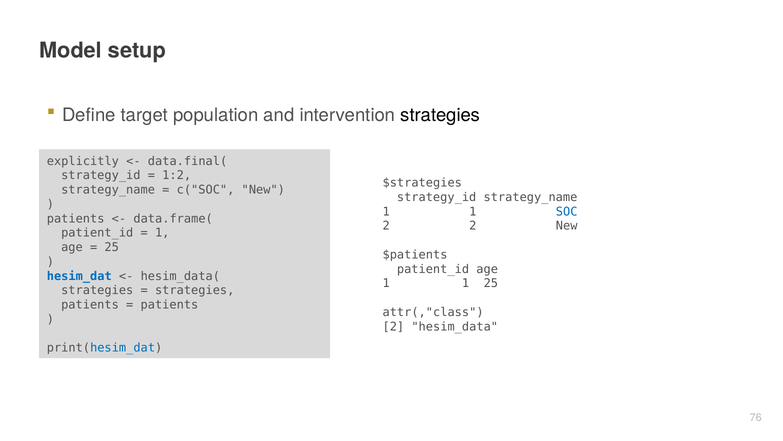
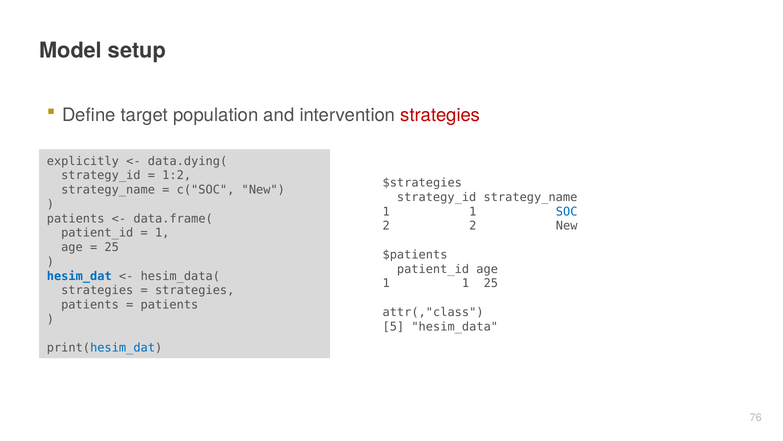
strategies colour: black -> red (440, 115)
data.final(: data.final( -> data.dying( (188, 161)
2: 2 -> 5 (393, 326)
